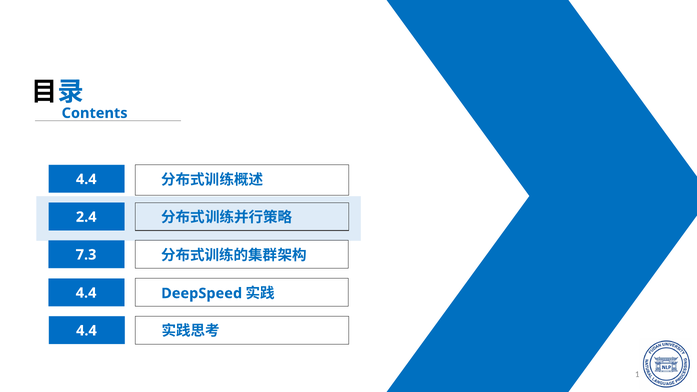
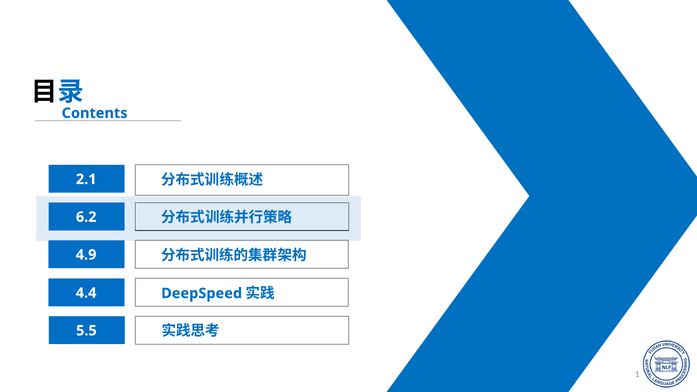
4.4: 4.4 -> 2.1 (86, 179)
2.4: 2.4 -> 6.2 (86, 217)
7.3: 7.3 -> 4.9 (86, 255)
4.4: 4.4 -> 5.5 (86, 331)
